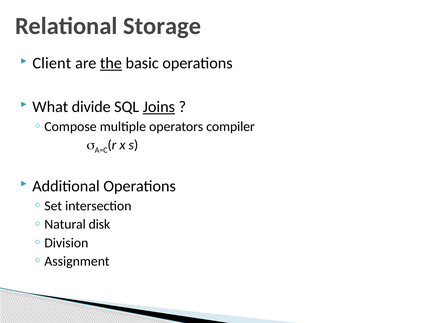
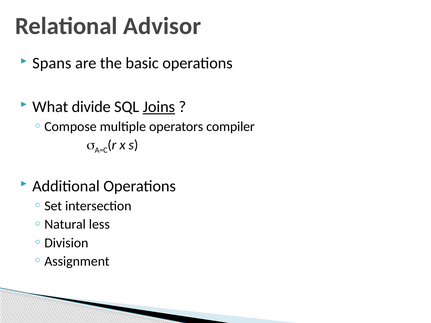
Storage: Storage -> Advisor (162, 26)
Client: Client -> Spans (52, 63)
the underline: present -> none (111, 63)
disk: disk -> less (99, 225)
